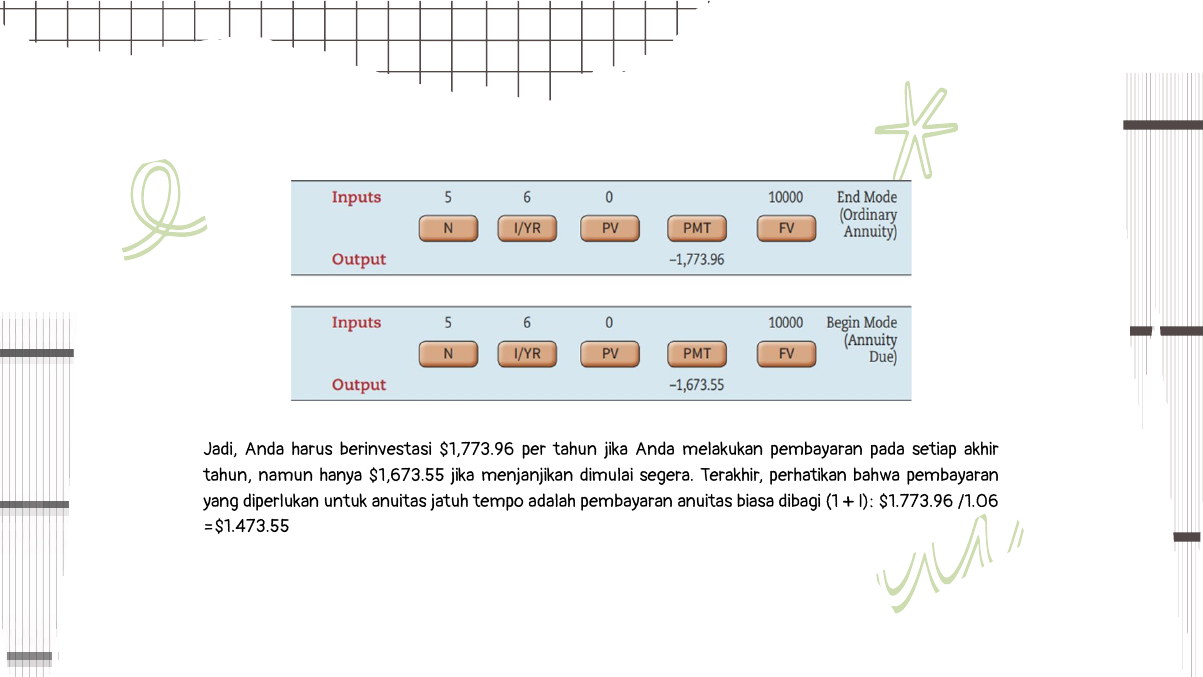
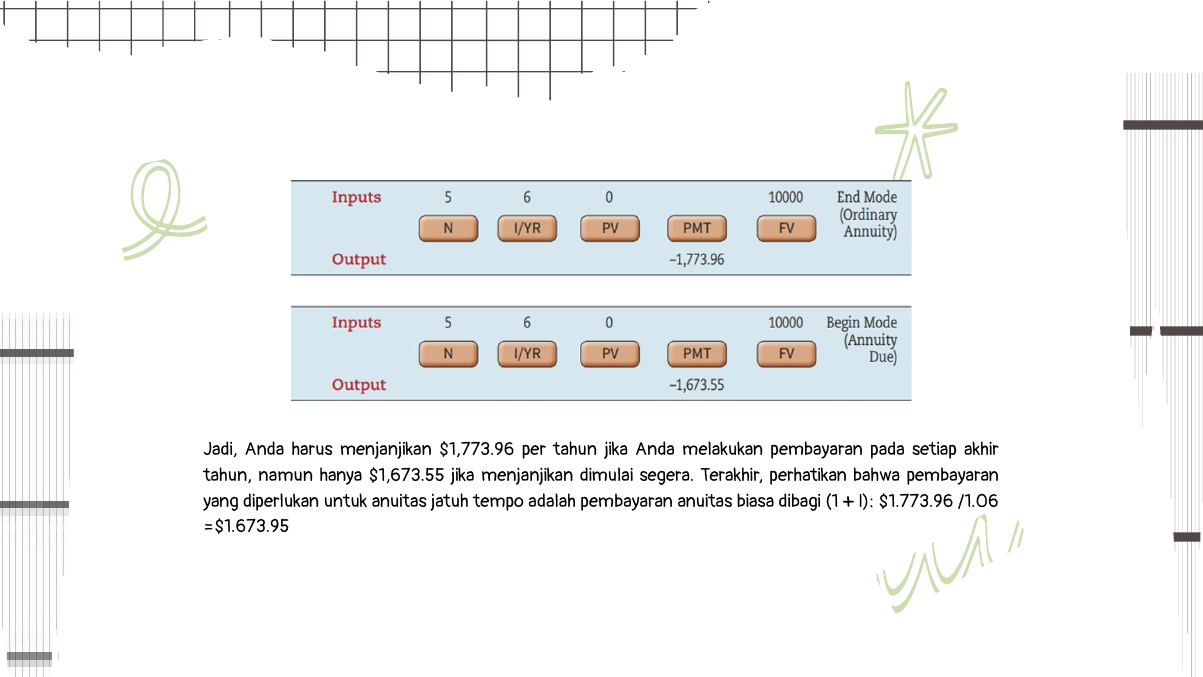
harus berinvestasi: berinvestasi -> menjanjikan (386, 450)
=$1.473.55: =$1.473.55 -> =$1.673.95 (247, 527)
